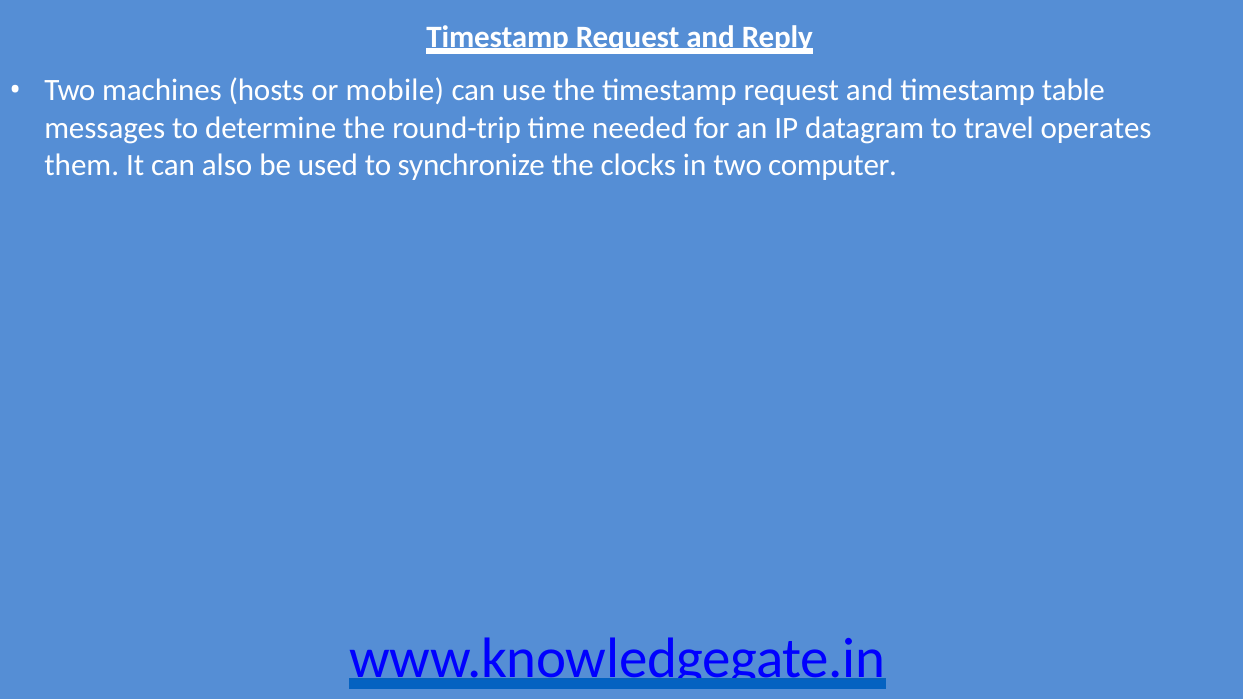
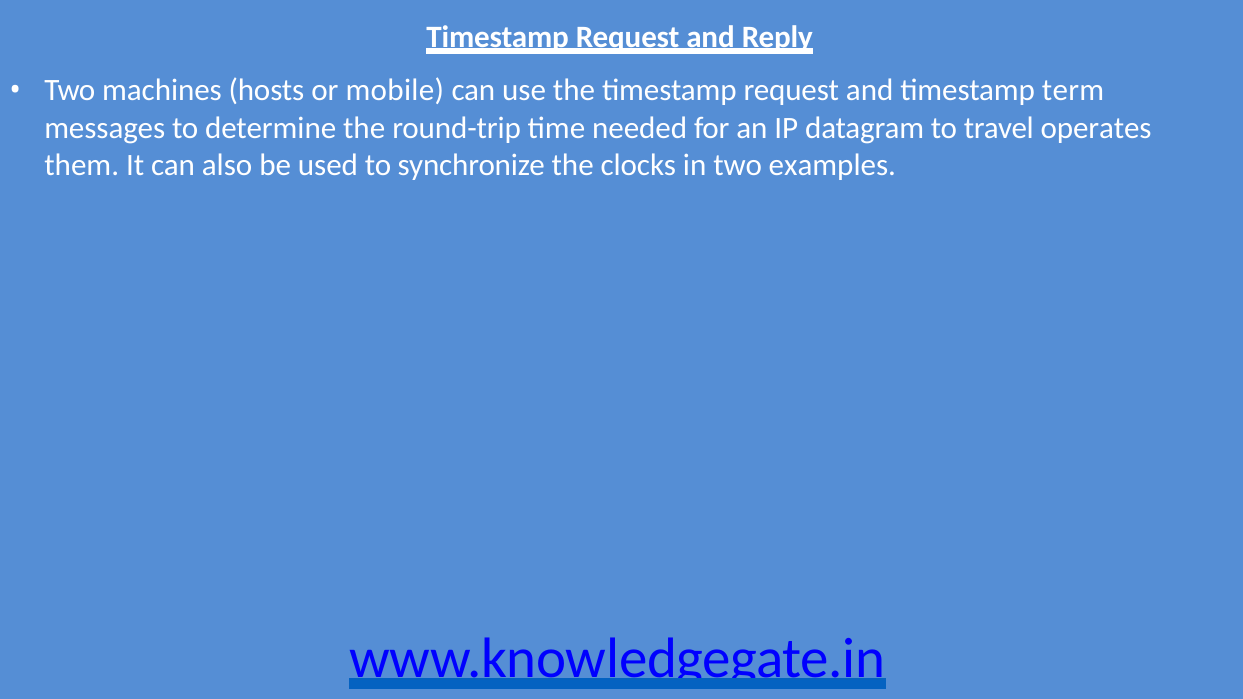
table: table -> term (1073, 91)
computer: computer -> examples (832, 165)
